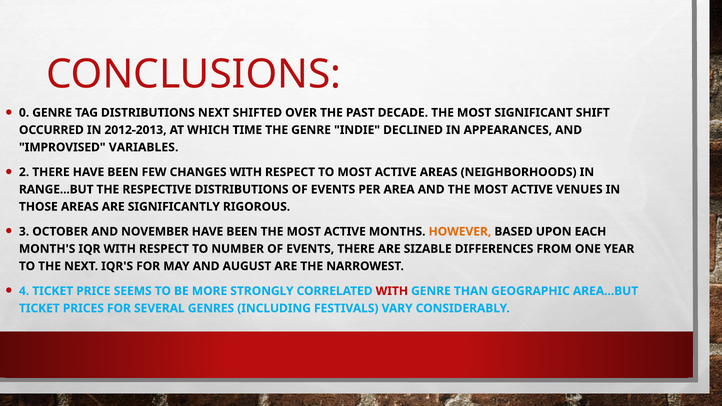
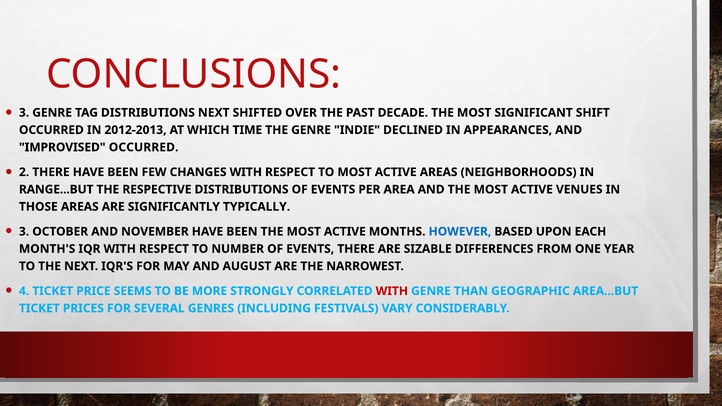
0: 0 -> 3 (24, 113)
IMPROVISED VARIABLES: VARIABLES -> OCCURRED (144, 147)
RIGOROUS: RIGOROUS -> TYPICALLY (257, 207)
HOWEVER colour: orange -> blue (460, 232)
